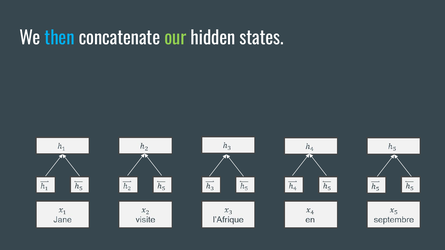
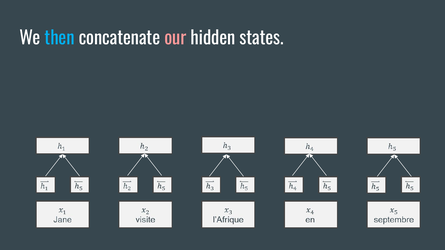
our colour: light green -> pink (175, 39)
